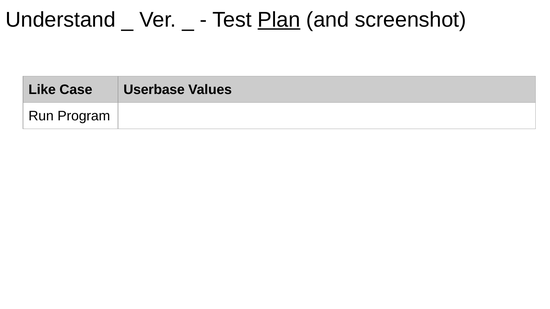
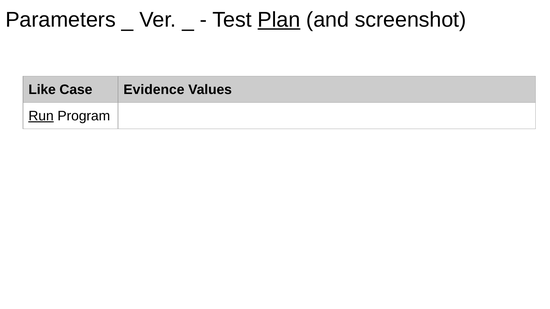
Understand: Understand -> Parameters (61, 20)
Userbase: Userbase -> Evidence (154, 90)
Run underline: none -> present (41, 116)
